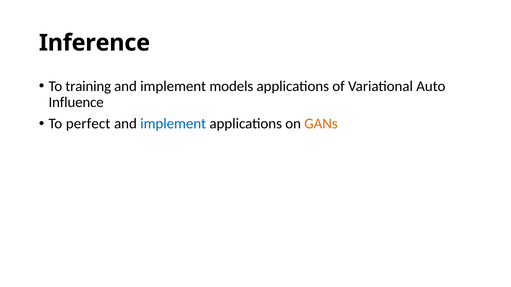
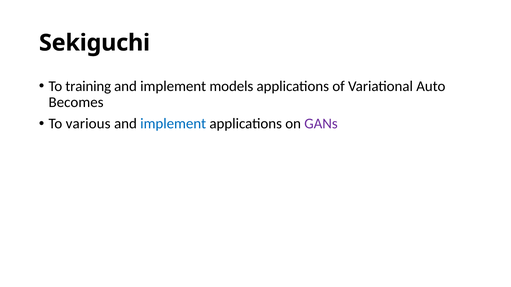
Inference: Inference -> Sekiguchi (95, 43)
Influence: Influence -> Becomes (76, 102)
perfect: perfect -> various (88, 124)
GANs colour: orange -> purple (321, 124)
